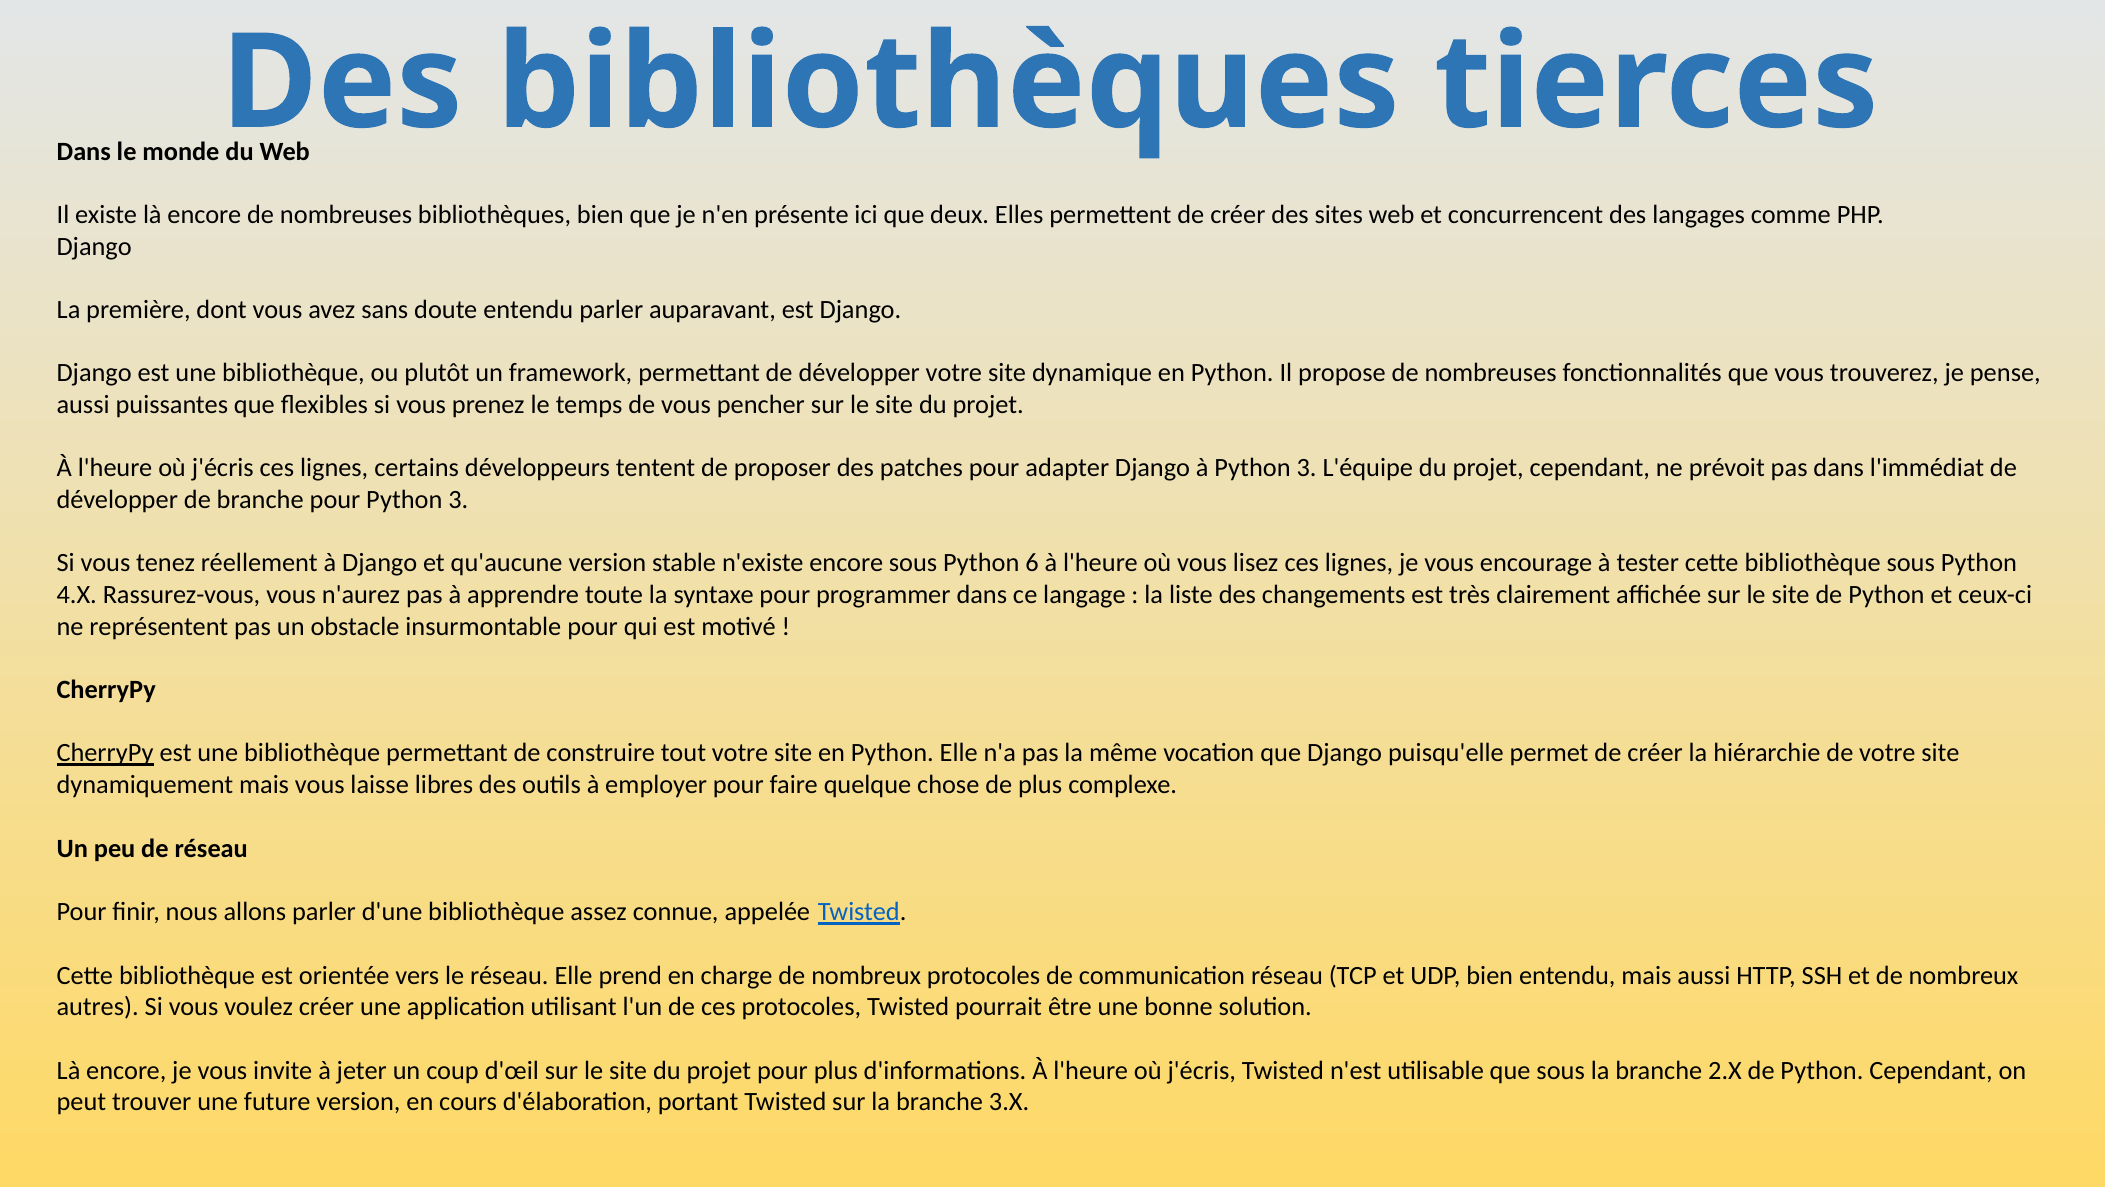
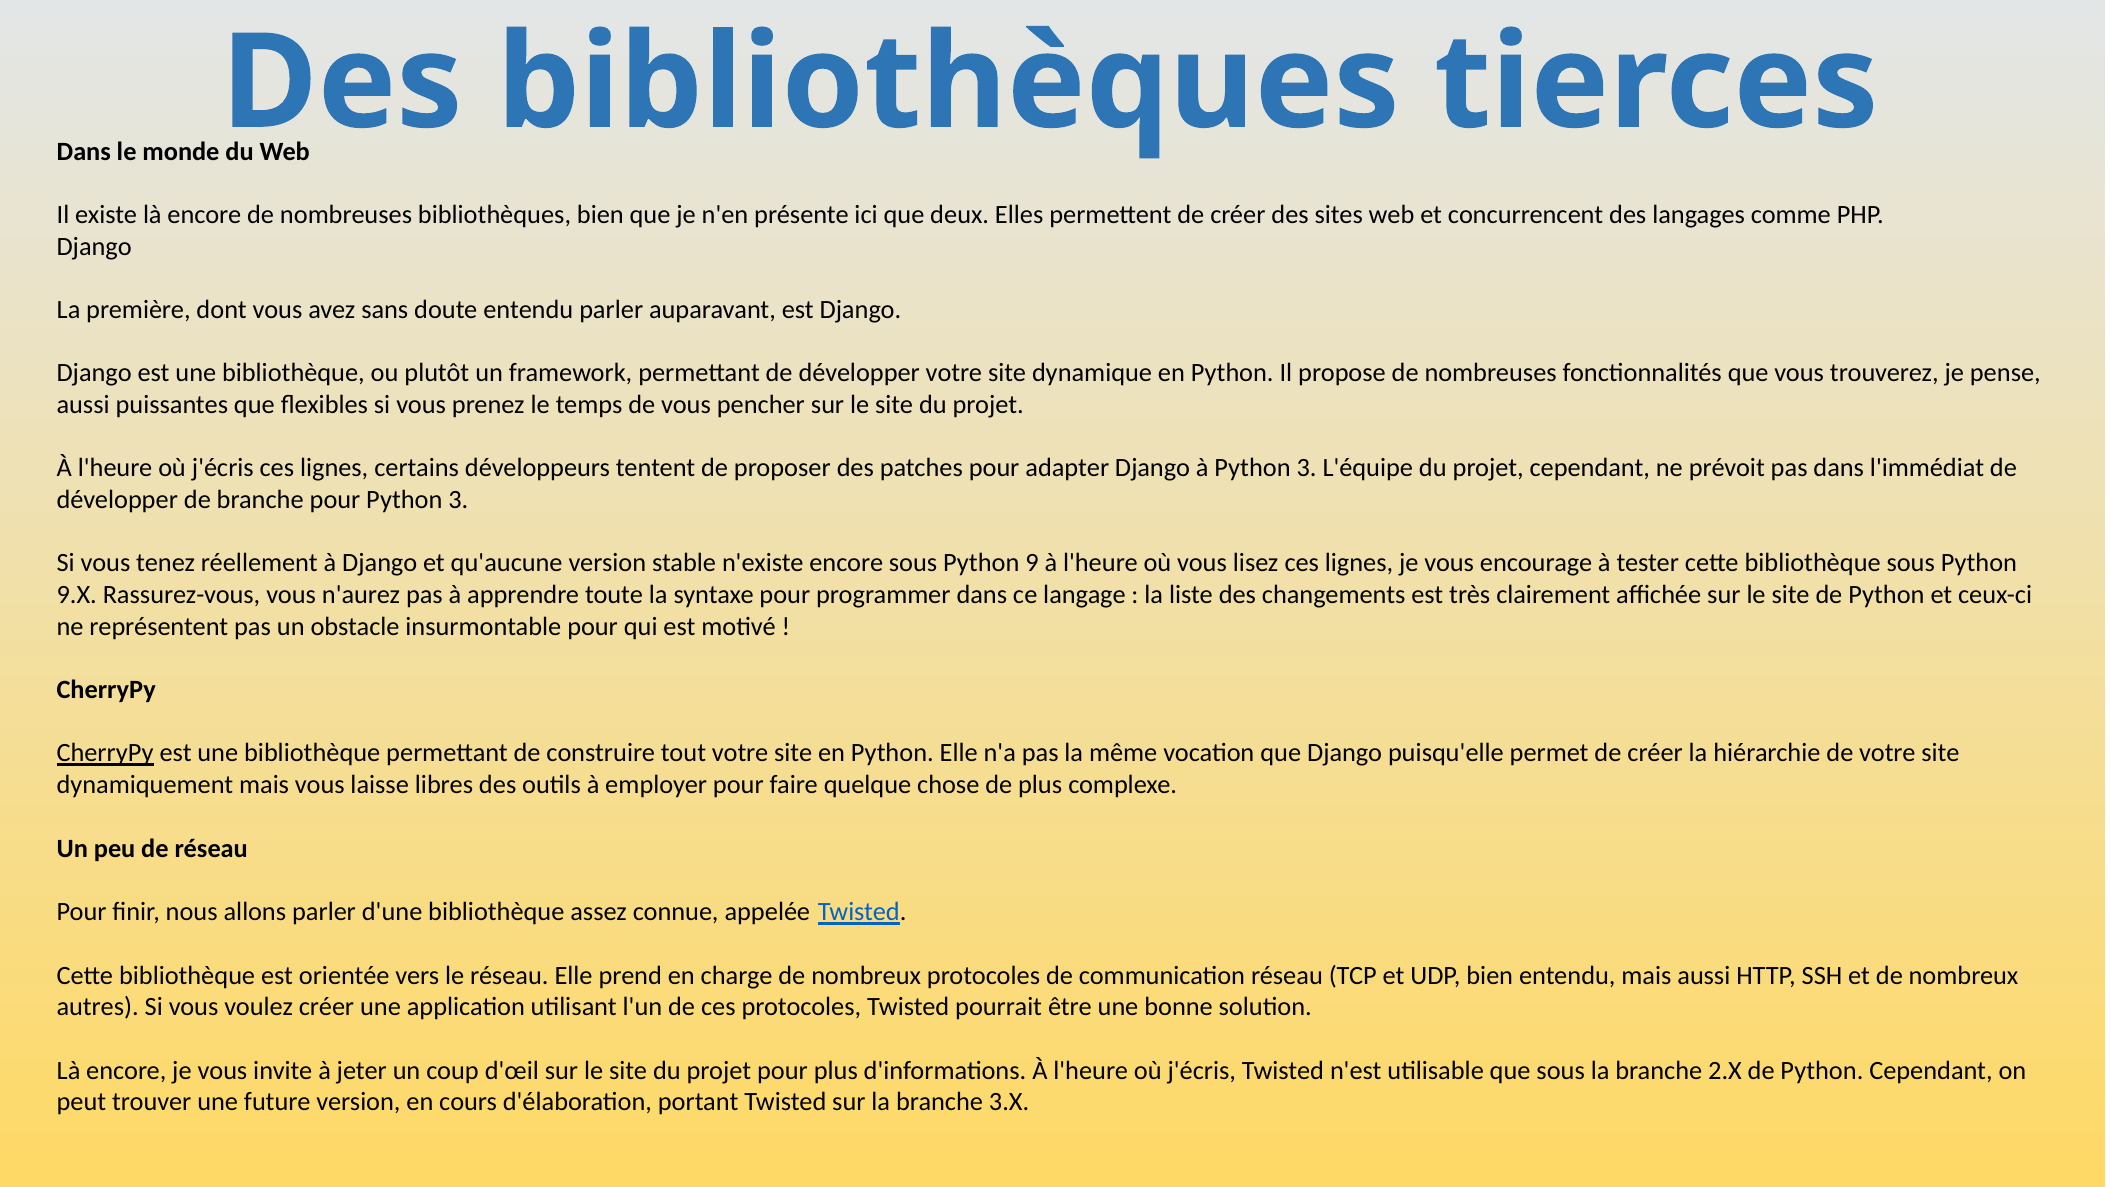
6: 6 -> 9 (1032, 563)
4.X: 4.X -> 9.X (77, 595)
